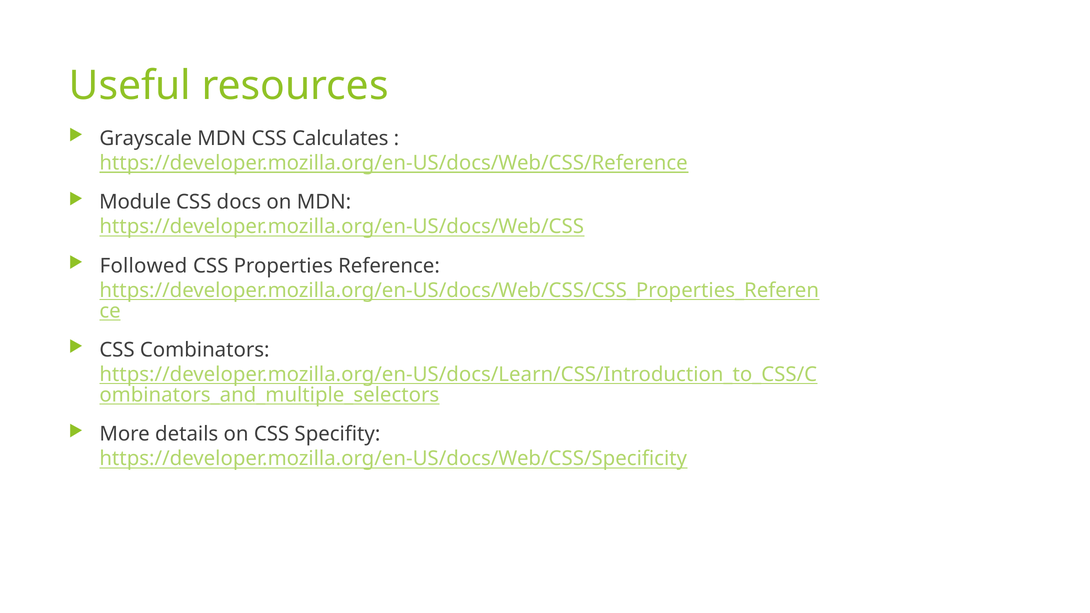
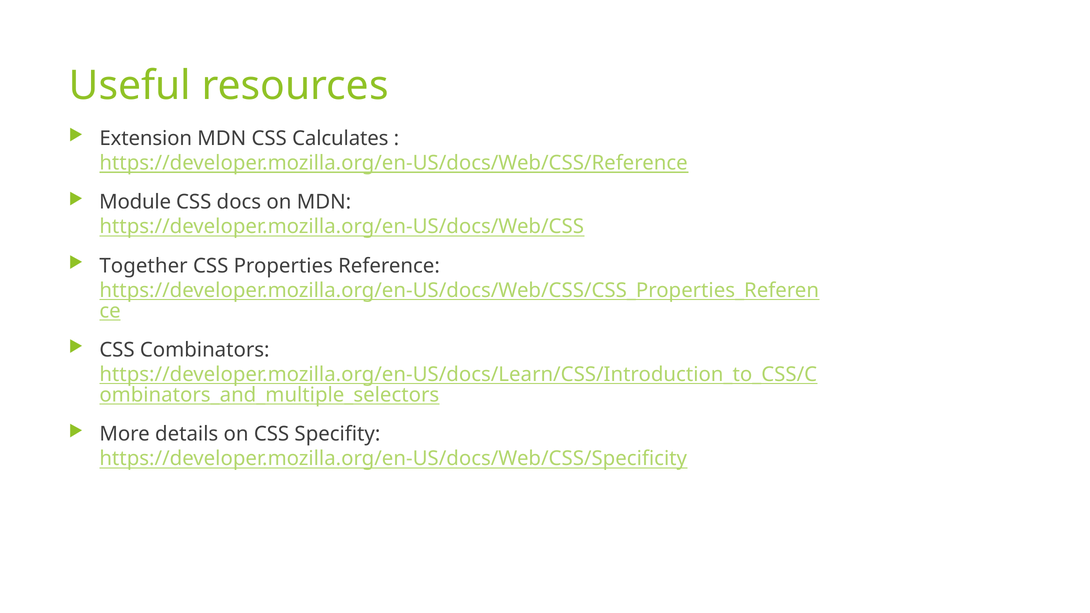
Grayscale: Grayscale -> Extension (146, 139)
Followed: Followed -> Together (144, 266)
